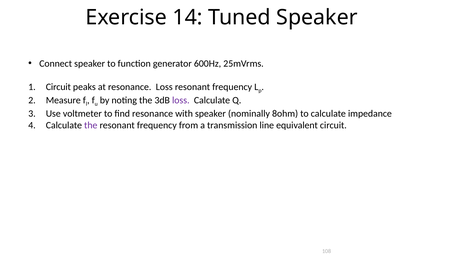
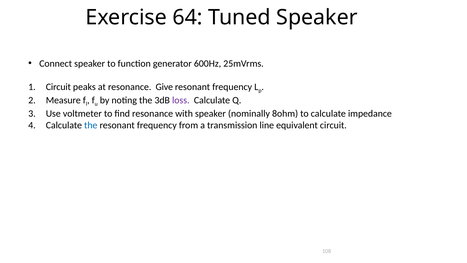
14: 14 -> 64 (188, 18)
resonance Loss: Loss -> Give (164, 87)
the colour: purple -> blue (91, 125)
